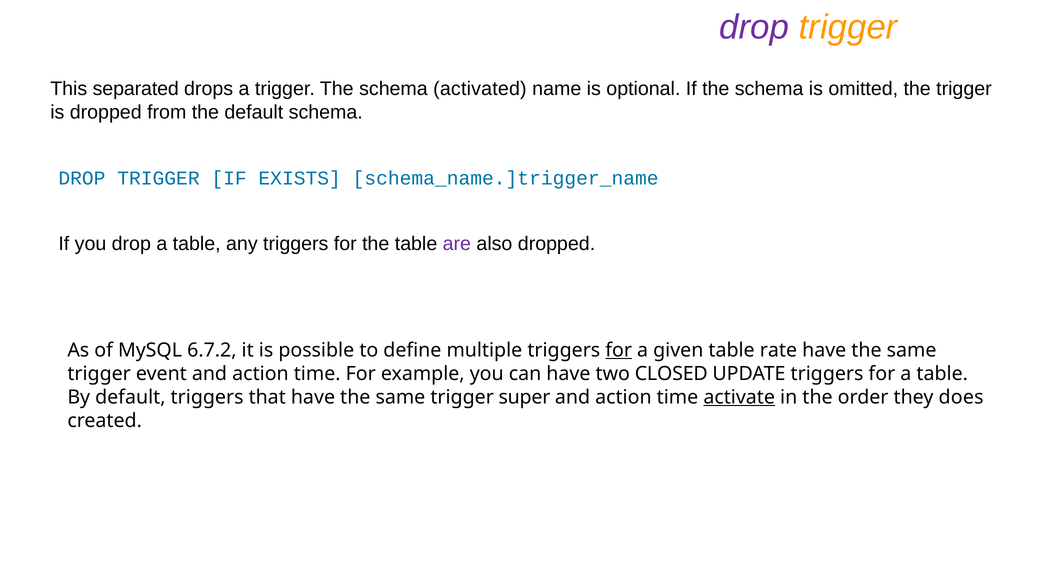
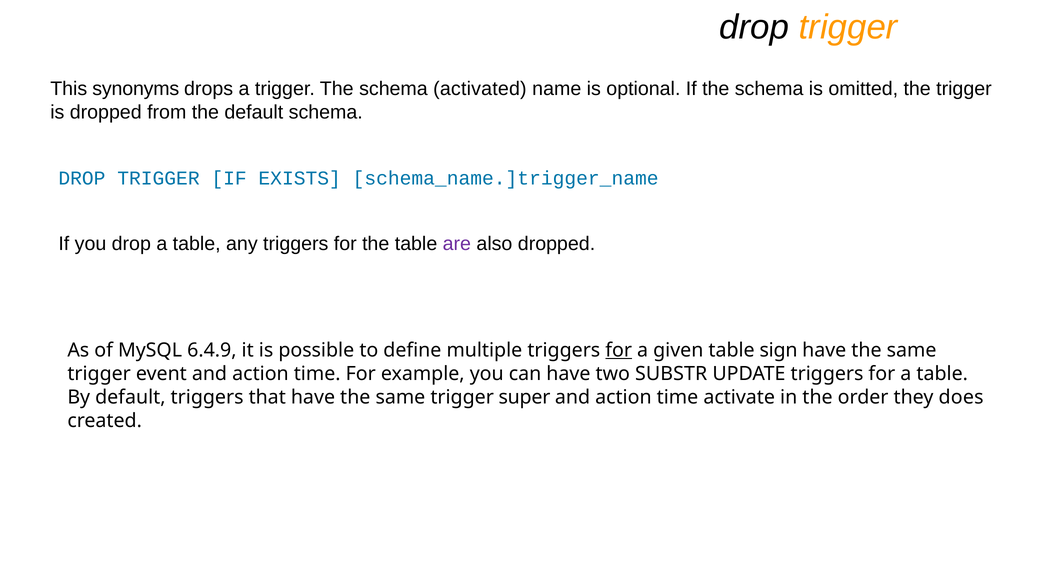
drop colour: purple -> black (754, 27)
separated: separated -> synonyms (136, 89)
6.7.2: 6.7.2 -> 6.4.9 (212, 350)
rate: rate -> sign (779, 350)
CLOSED: CLOSED -> SUBSTR (671, 374)
activate underline: present -> none (739, 397)
